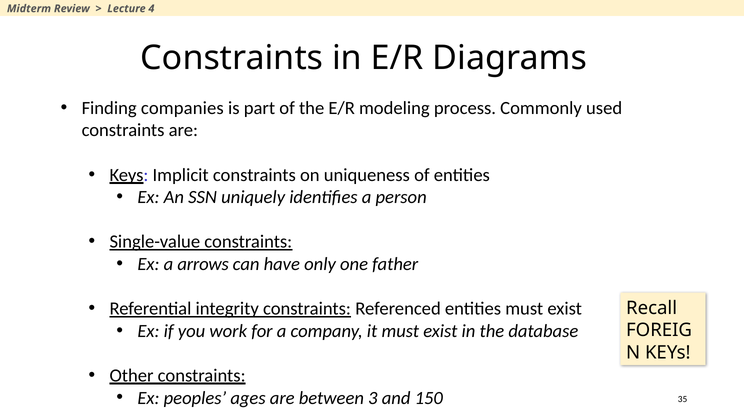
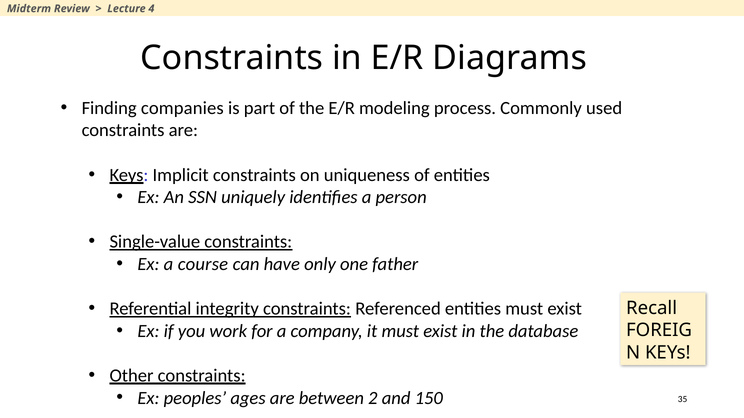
arrows: arrows -> course (203, 264)
3: 3 -> 2 (373, 398)
